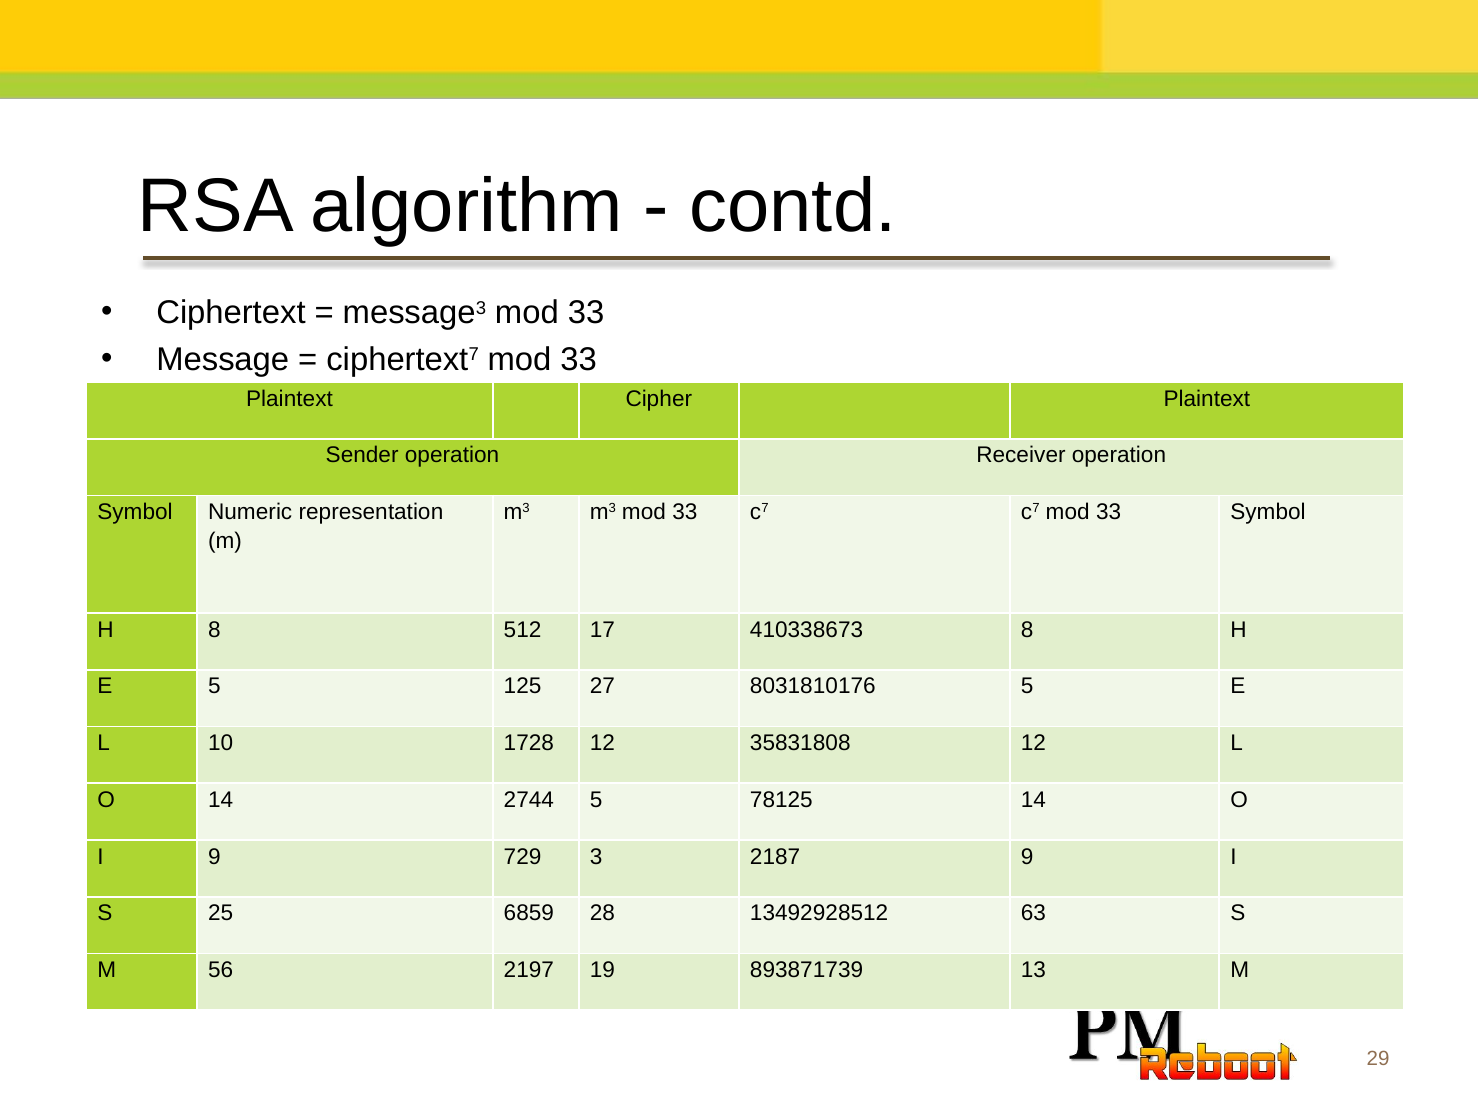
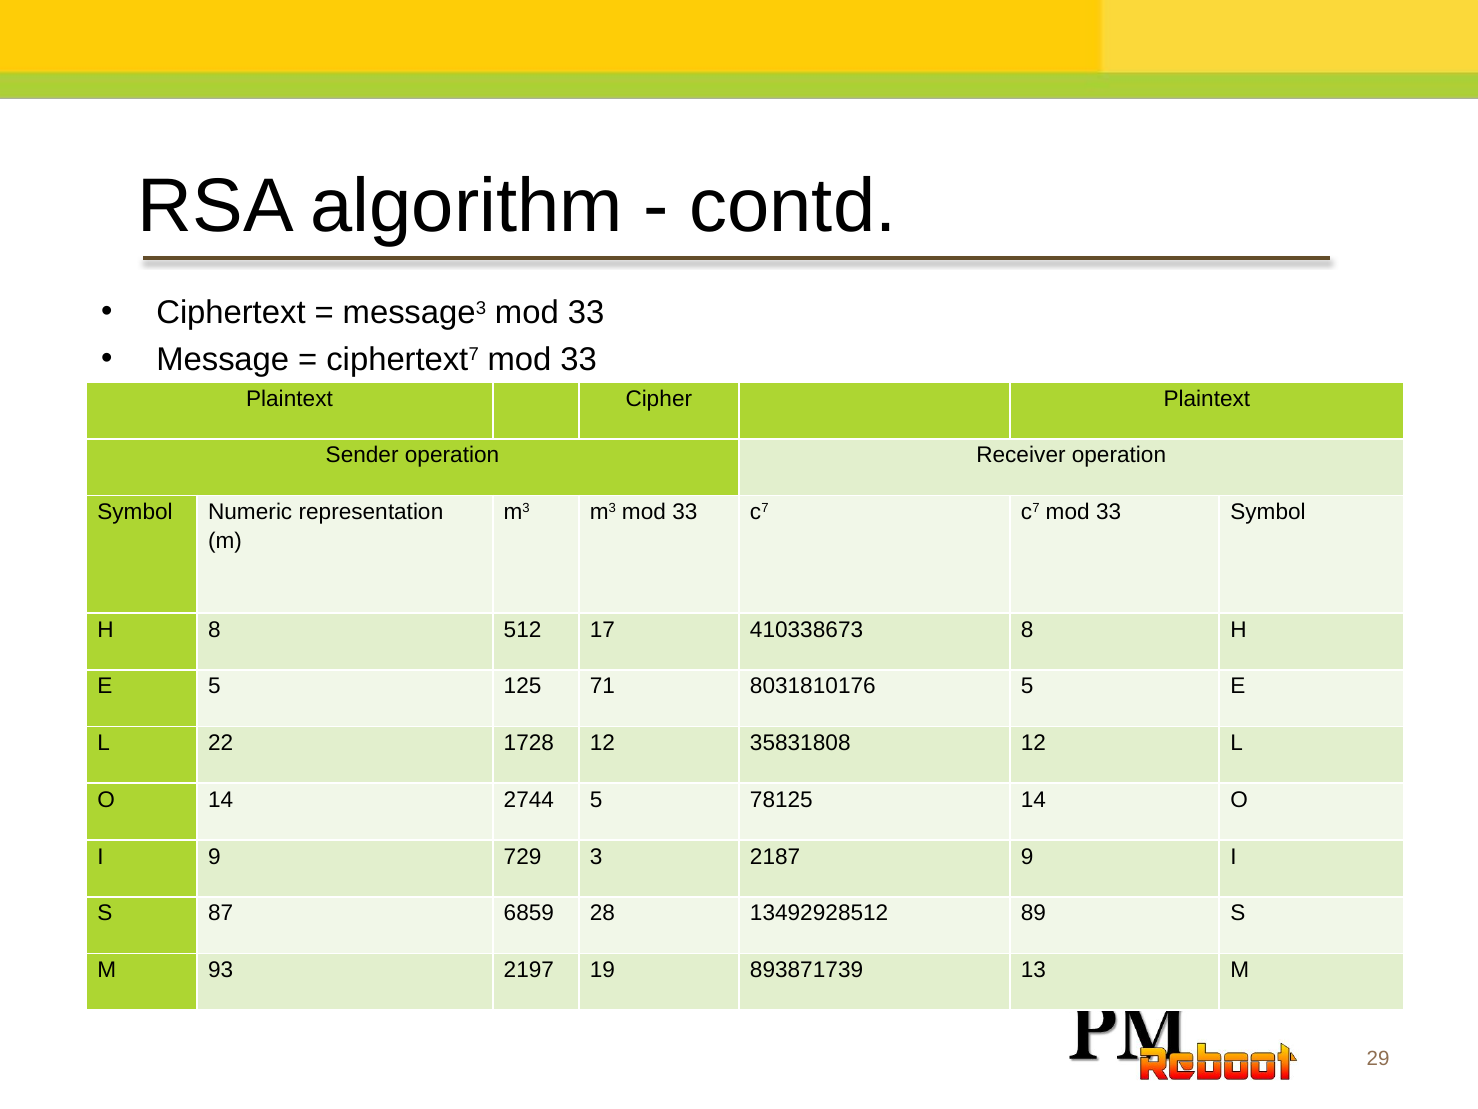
27: 27 -> 71 (602, 686)
10: 10 -> 22 (221, 743)
25: 25 -> 87 (221, 913)
63: 63 -> 89 (1033, 913)
56: 56 -> 93 (221, 970)
